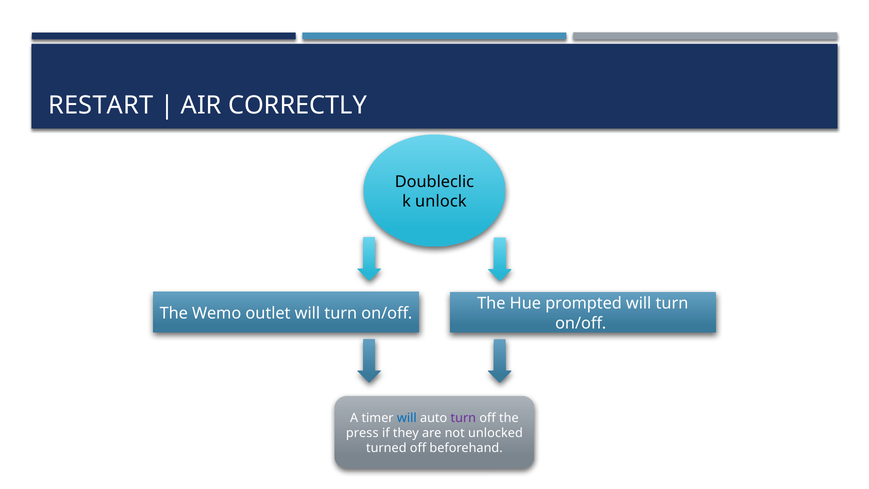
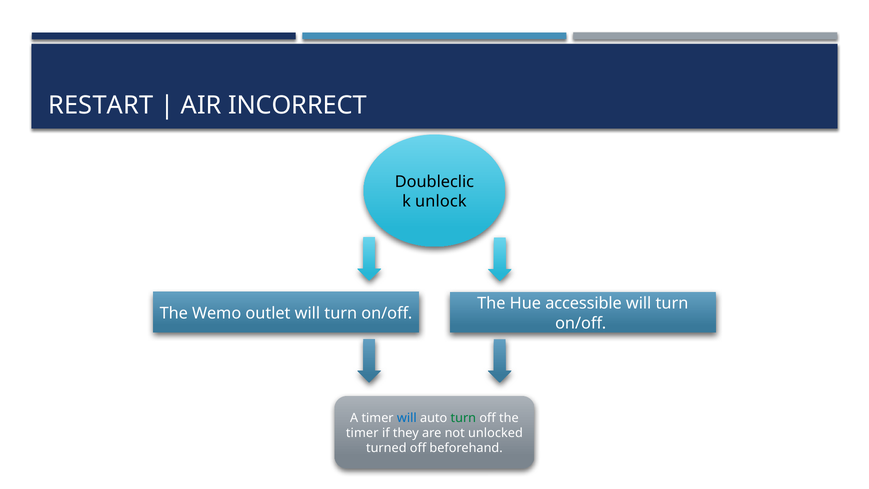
CORRECTLY: CORRECTLY -> INCORRECT (298, 106)
prompted: prompted -> accessible (584, 303)
turn colour: purple -> green (463, 418)
press: press -> timer (362, 433)
